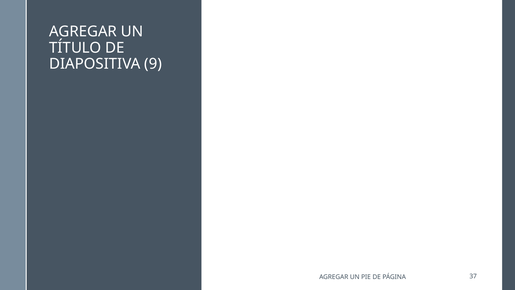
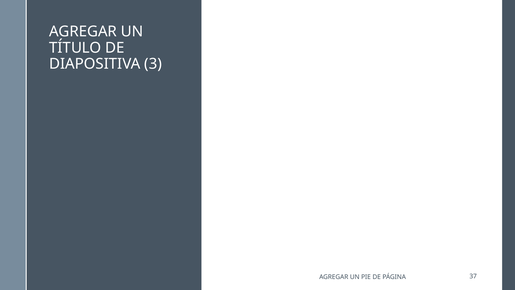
9: 9 -> 3 (153, 64)
